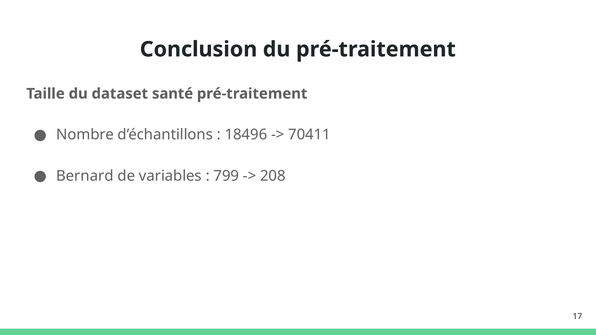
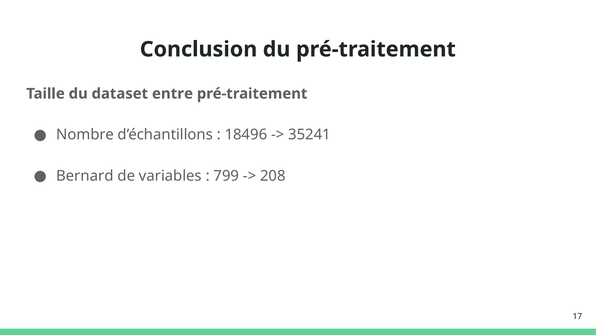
santé: santé -> entre (172, 94)
70411: 70411 -> 35241 (310, 135)
